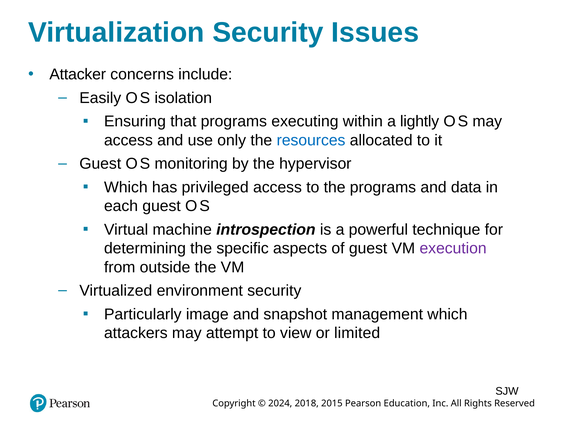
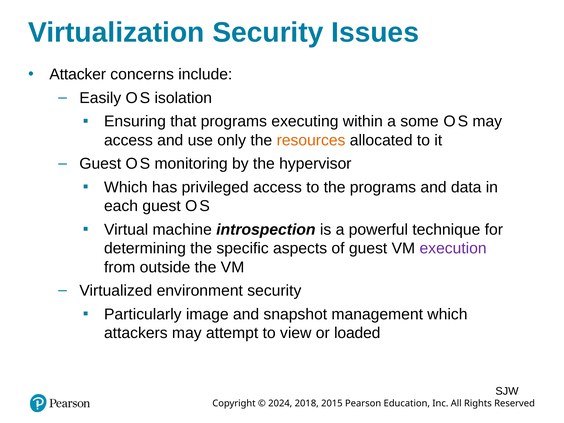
lightly: lightly -> some (420, 121)
resources colour: blue -> orange (311, 140)
limited: limited -> loaded (357, 333)
